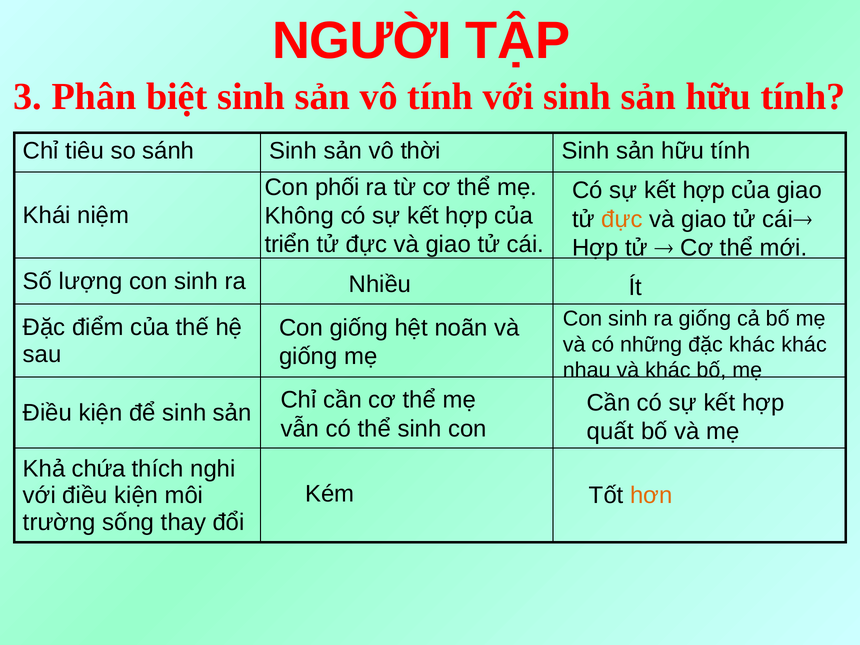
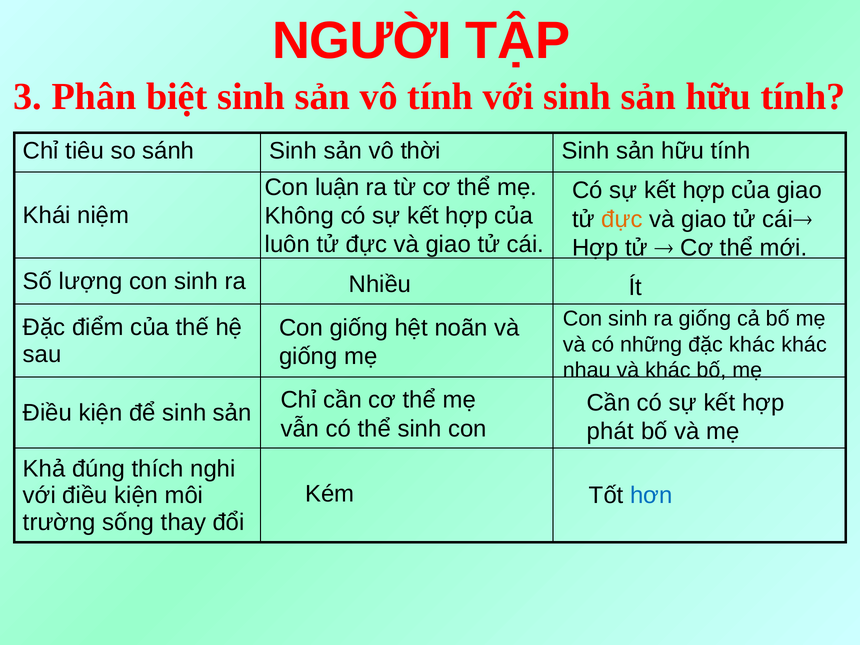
phối: phối -> luận (337, 187)
triển: triển -> luôn (287, 245)
quất: quất -> phát (610, 431)
chứa: chứa -> đúng (99, 469)
hơn colour: orange -> blue (651, 495)
